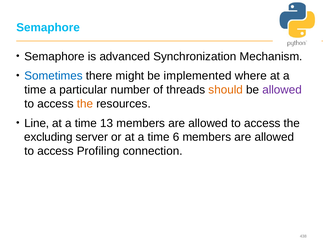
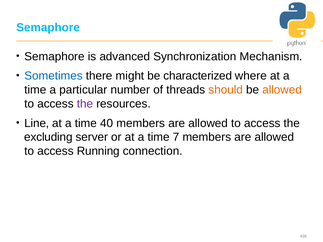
implemented: implemented -> characterized (198, 76)
allowed colour: purple -> orange (282, 90)
the colour: orange -> purple (85, 104)
13: 13 -> 40 (107, 123)
6: 6 -> 7 (176, 137)
Profiling: Profiling -> Running (98, 151)
